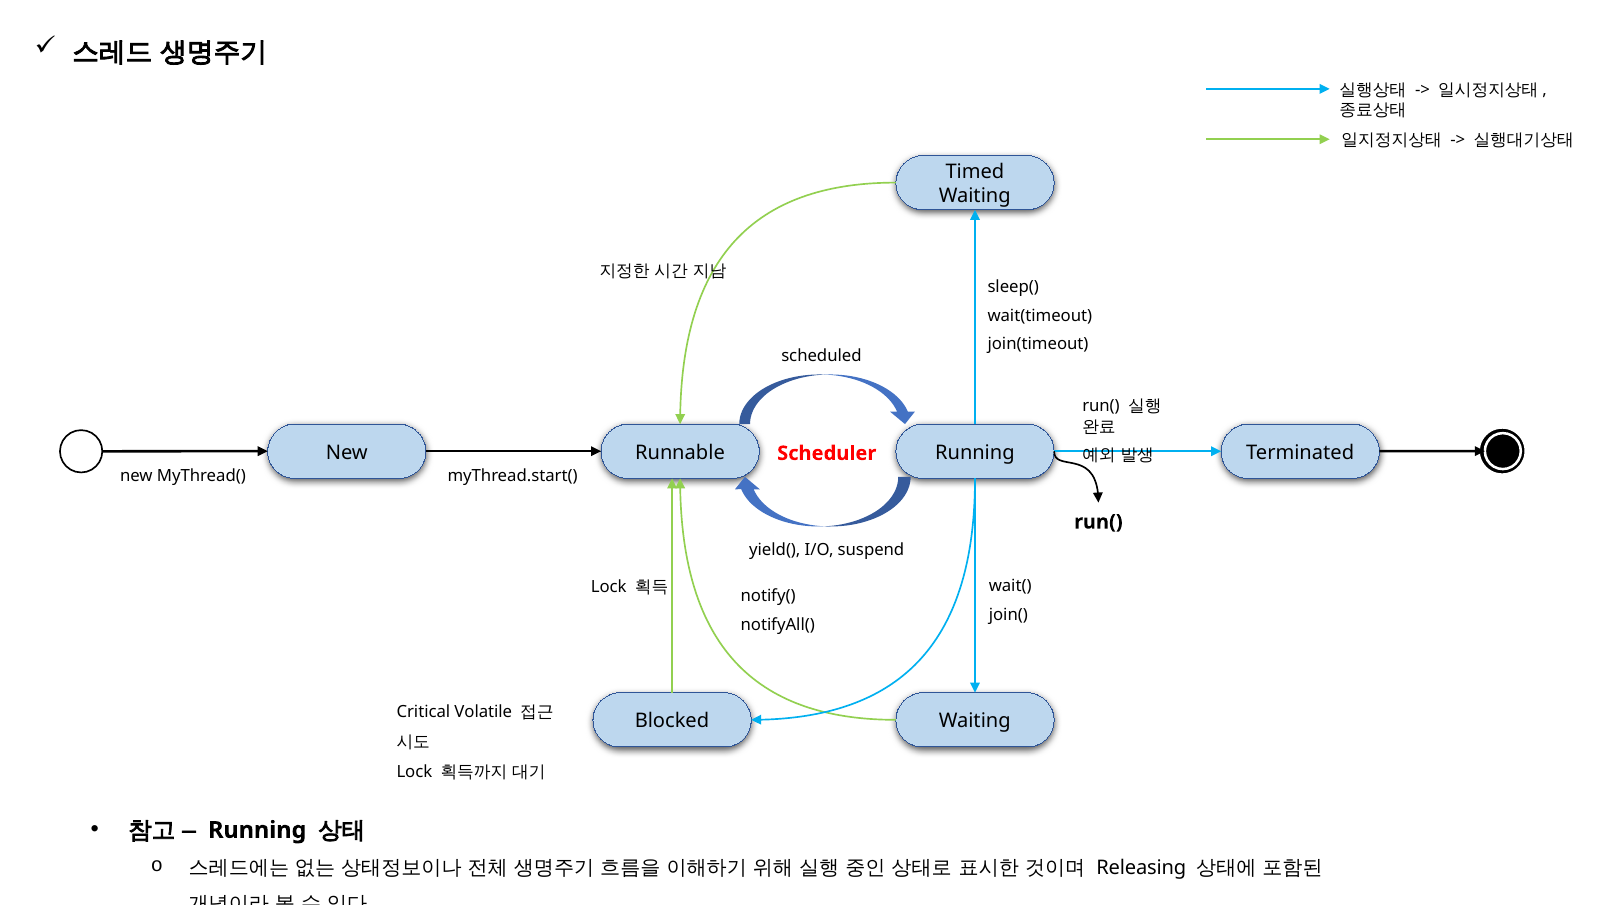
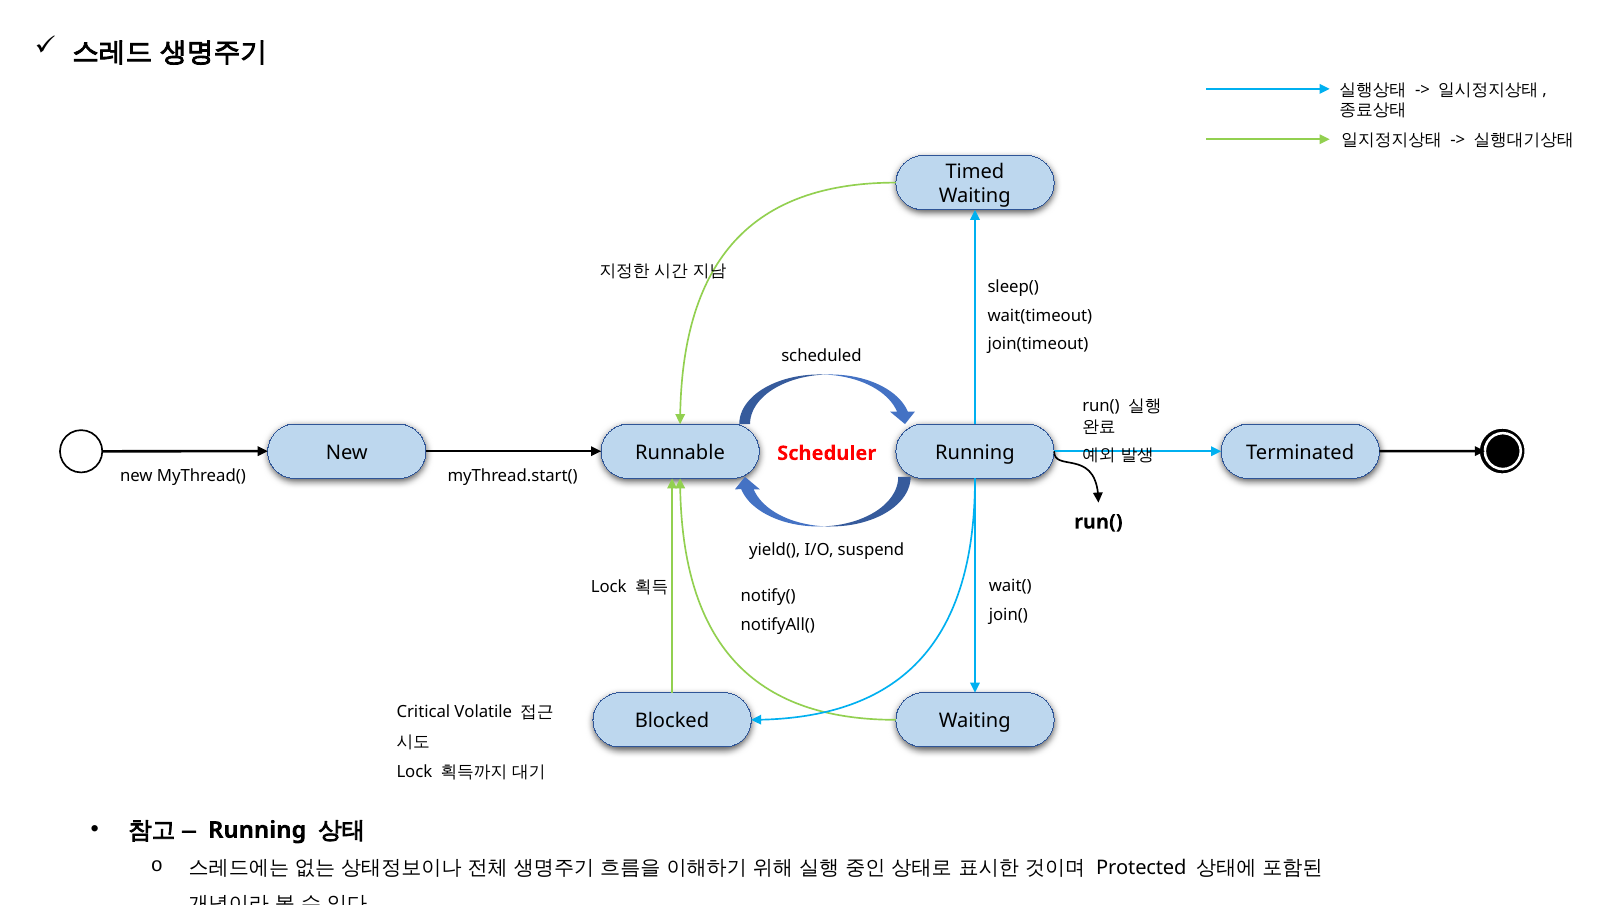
Releasing: Releasing -> Protected (1141, 868)
